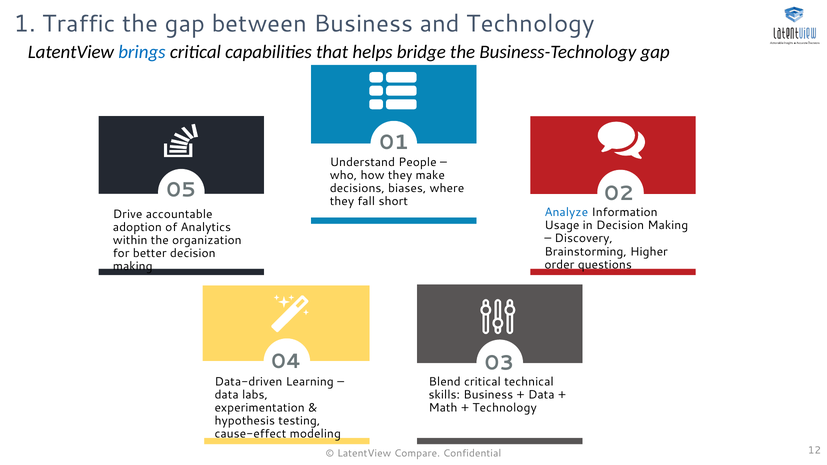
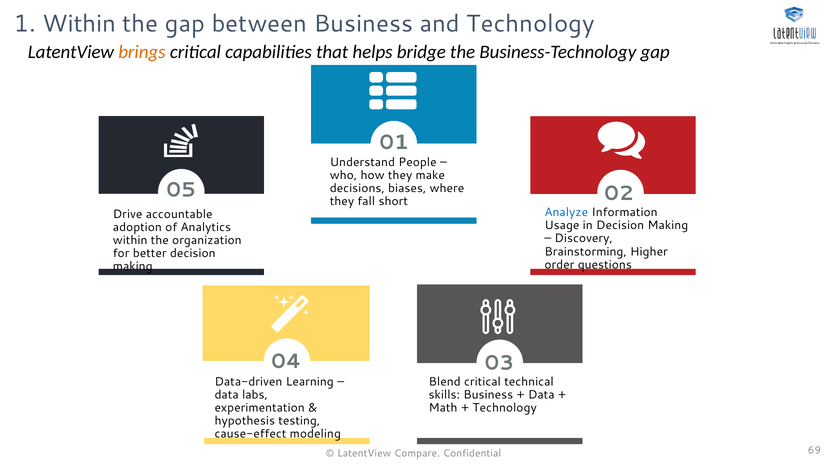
1 Traffic: Traffic -> Within (79, 24)
brings colour: blue -> orange (142, 52)
12: 12 -> 69 (814, 450)
